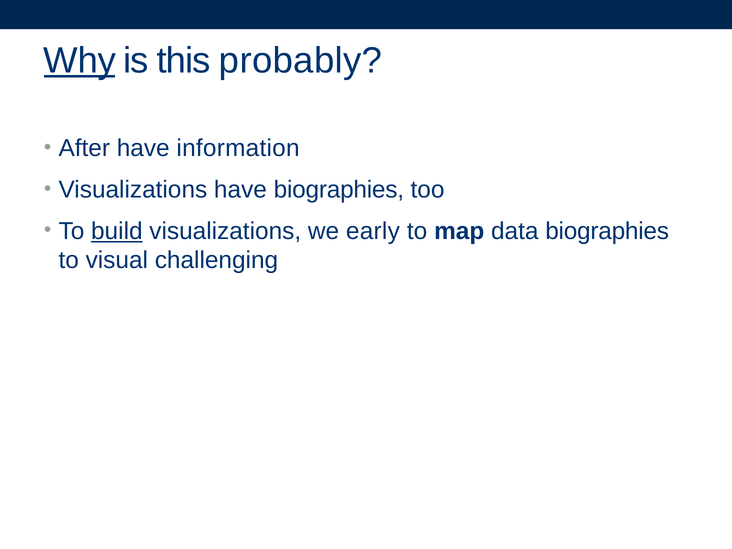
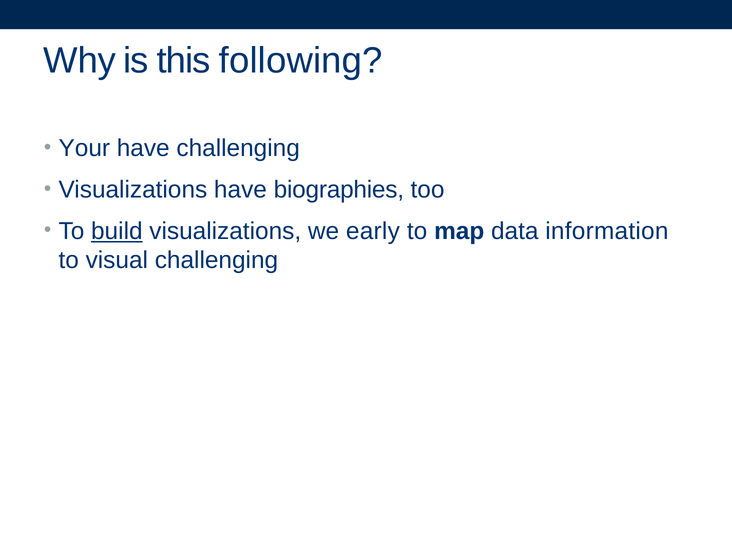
Why underline: present -> none (80, 60)
probably: probably -> following (301, 60)
After: After -> Your (84, 148)
have information: information -> challenging (238, 148)
data biographies: biographies -> information (607, 231)
